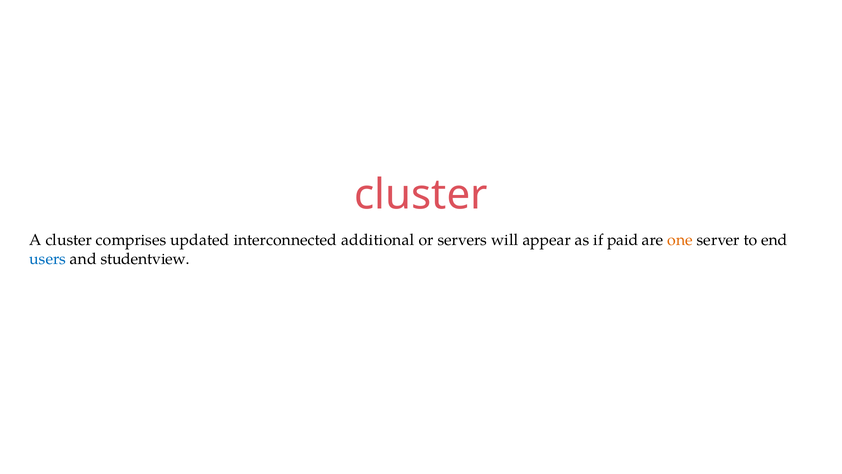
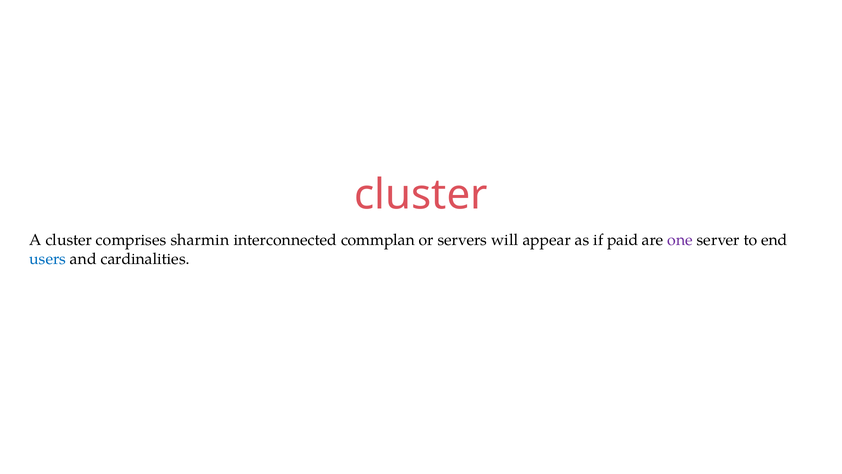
updated: updated -> sharmin (200, 240)
additional: additional -> commplan (378, 240)
one colour: orange -> purple (680, 240)
studentview: studentview -> cardinalities (145, 259)
